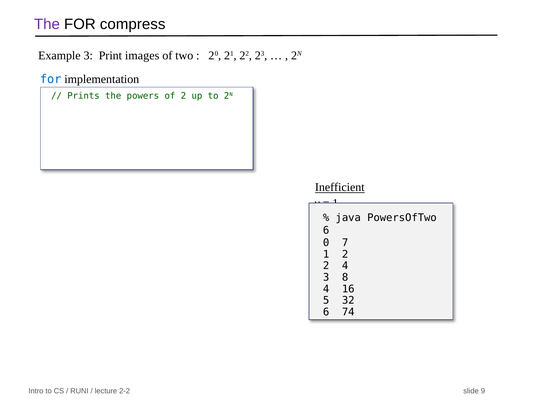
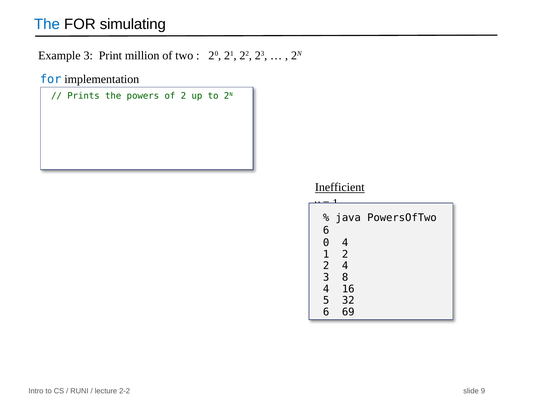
The colour: purple -> blue (47, 24)
compress: compress -> simulating (133, 24)
images: images -> million (142, 56)
0 7: 7 -> 4 (345, 243)
74: 74 -> 69 (348, 312)
